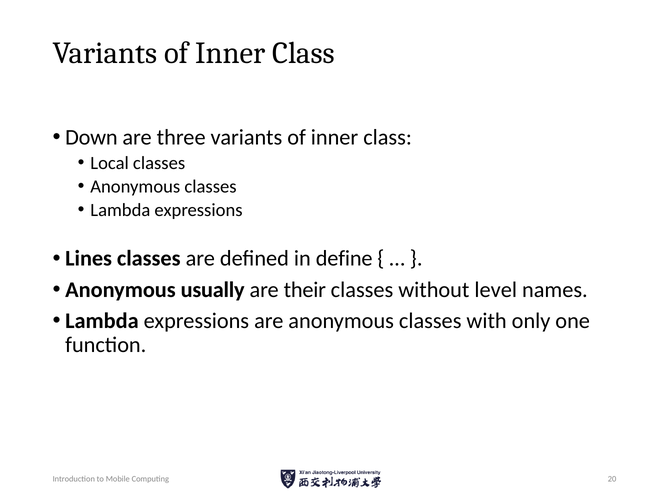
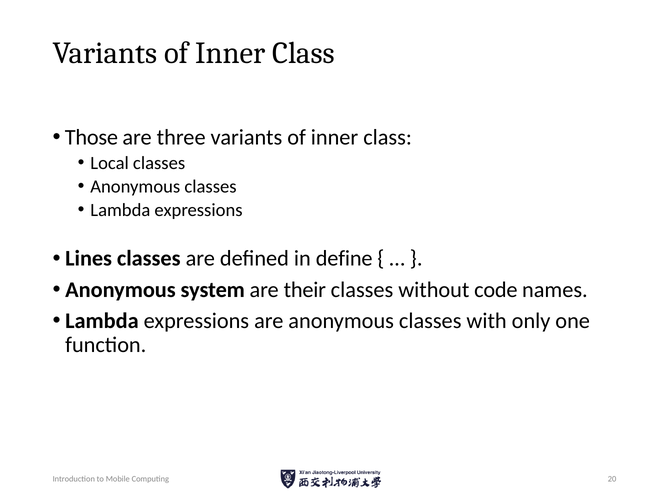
Down: Down -> Those (91, 137)
usually: usually -> system (213, 290)
level: level -> code (496, 290)
